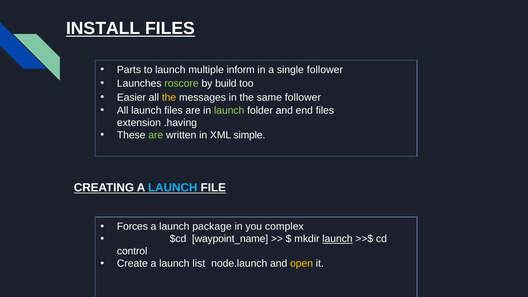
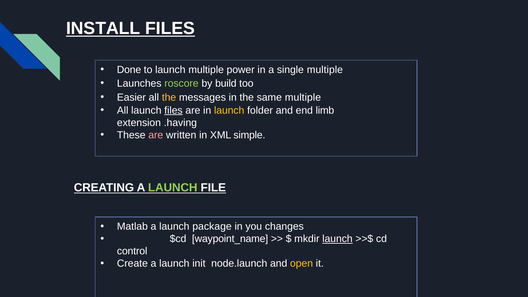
Parts: Parts -> Done (129, 70)
inform: inform -> power (241, 70)
single follower: follower -> multiple (325, 70)
same follower: follower -> multiple (303, 97)
files underline: none -> present (173, 110)
launch colour: light green -> yellow (229, 110)
end files: files -> limb (325, 110)
are colour: light green -> pink (156, 135)
LAUNCH colour: light blue -> light green (173, 188)
Forces: Forces -> Matlab (132, 227)
complex: complex -> changes (284, 227)
list: list -> init (199, 264)
